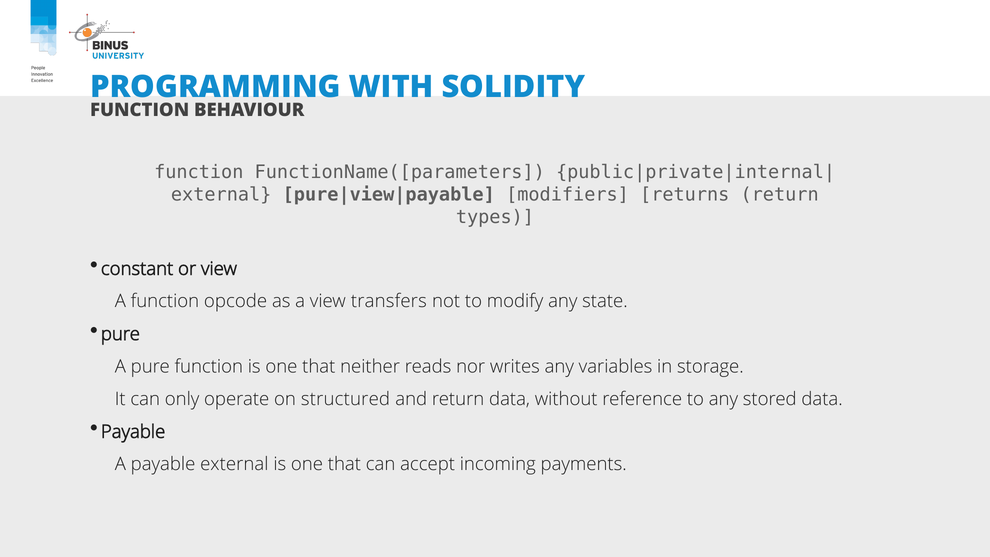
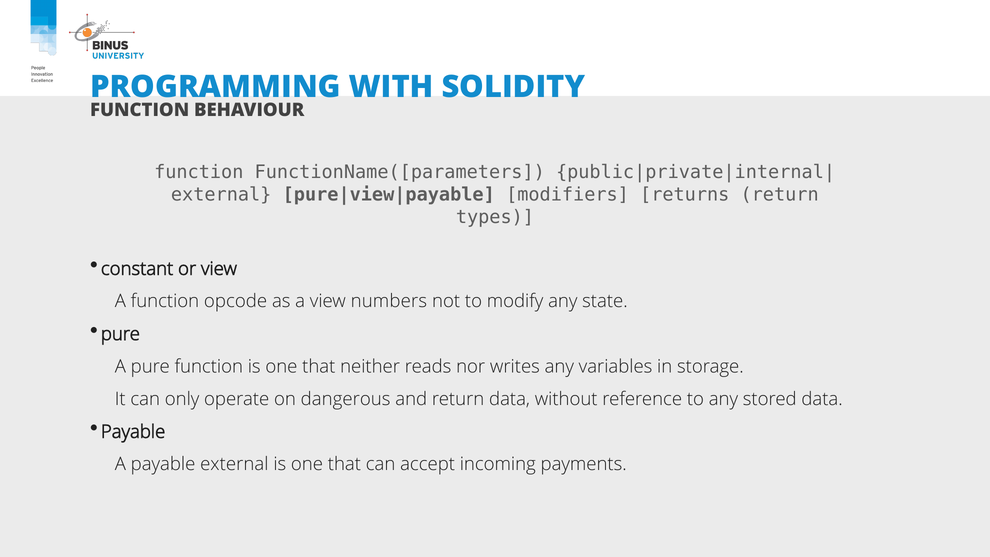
transfers: transfers -> numbers (389, 301)
structured: structured -> dangerous (346, 399)
